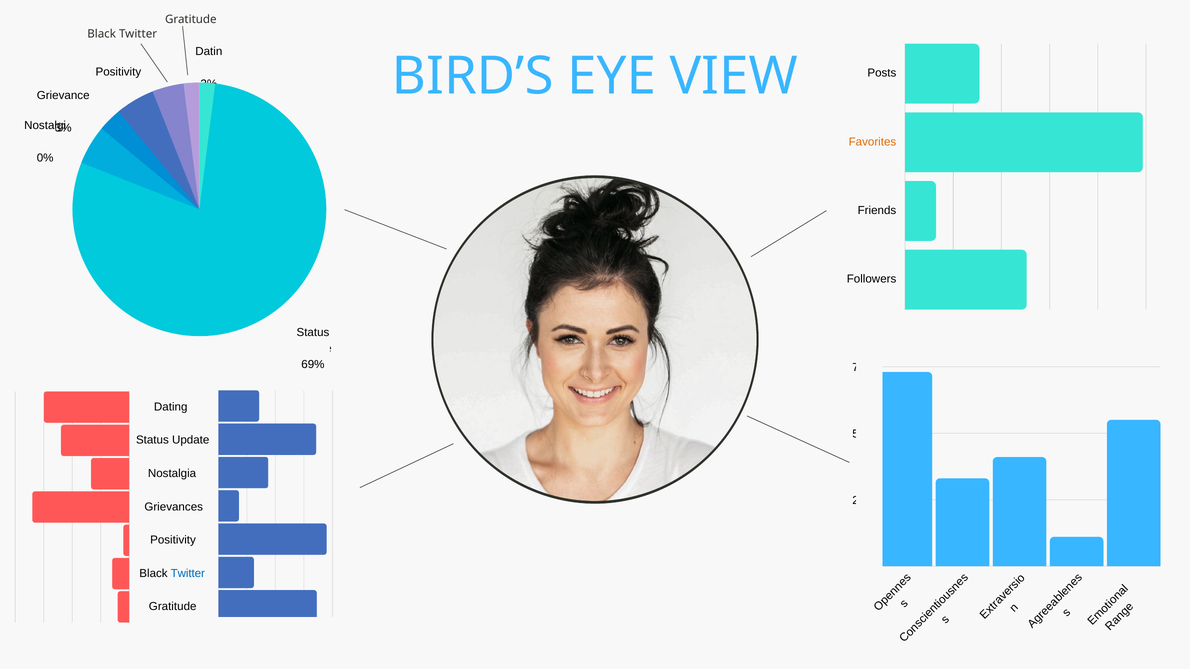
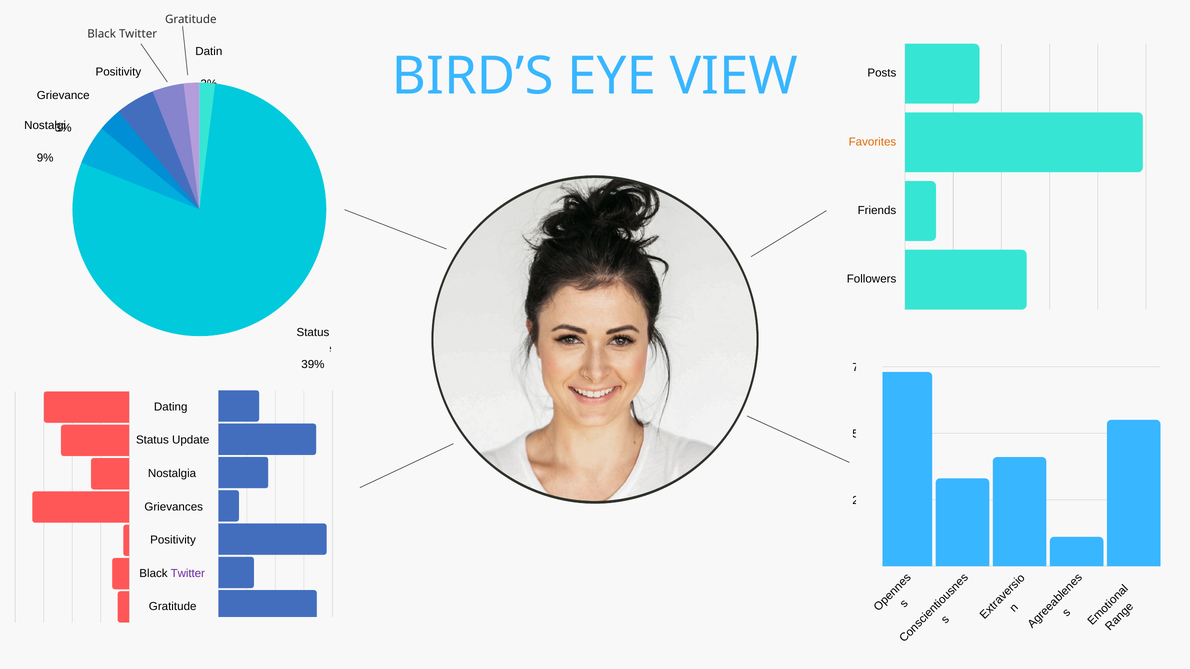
0%: 0% -> 9% (45, 158)
69%: 69% -> 39% (313, 365)
Twitter colour: blue -> purple (188, 574)
